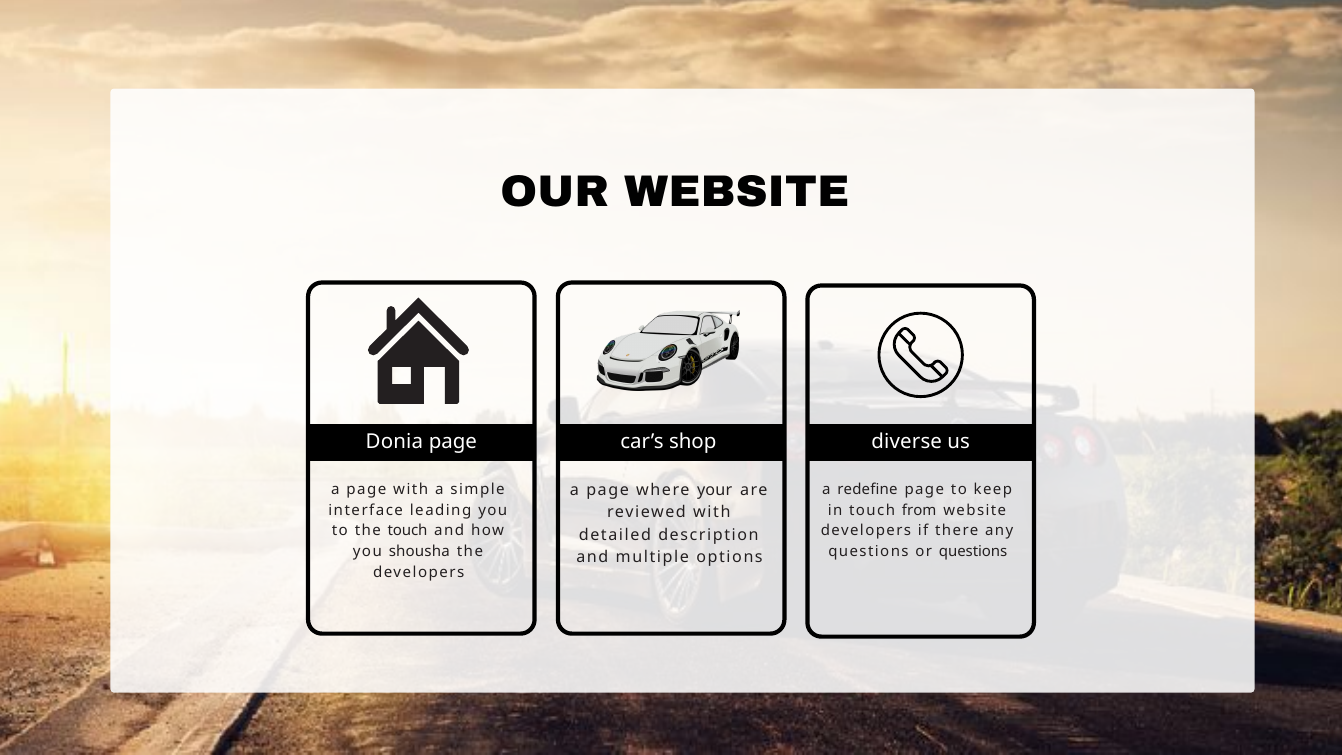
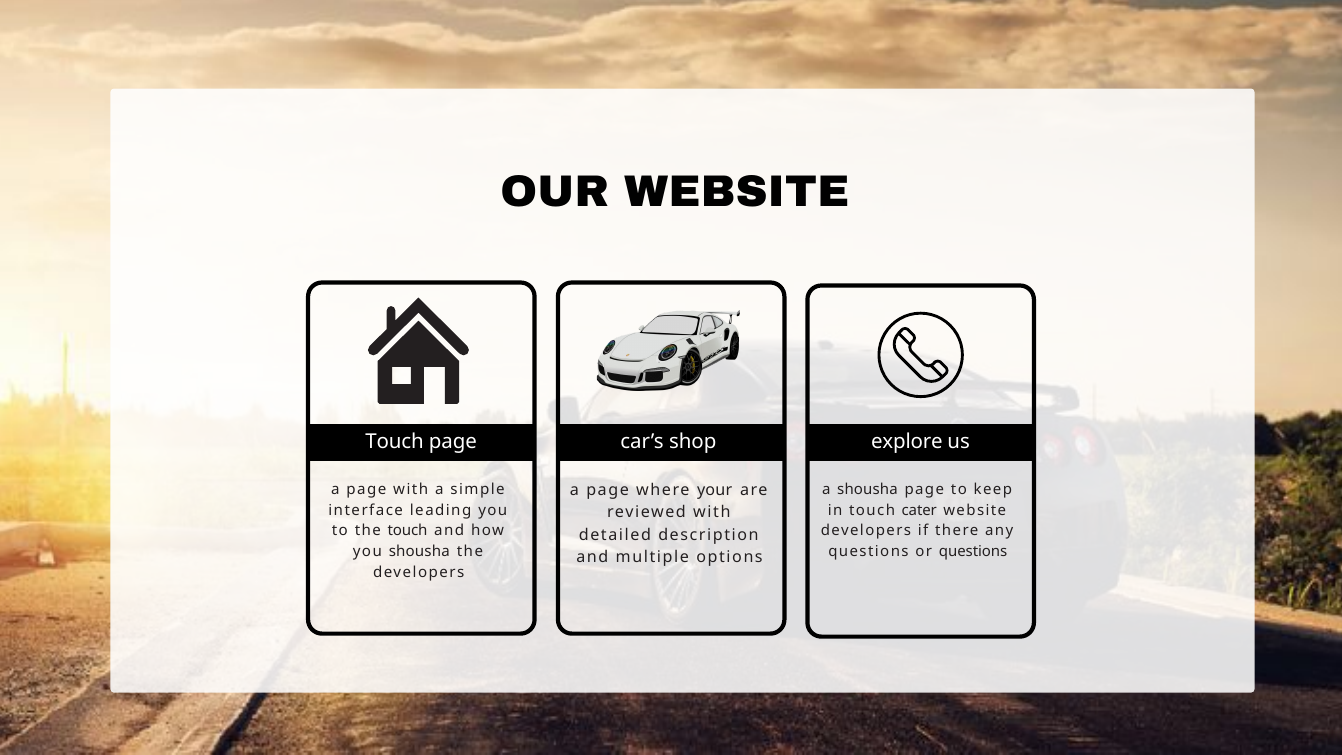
Donia: Donia -> Touch (395, 442)
diverse: diverse -> explore (907, 442)
a redefine: redefine -> shousha (867, 489)
from: from -> cater (919, 510)
